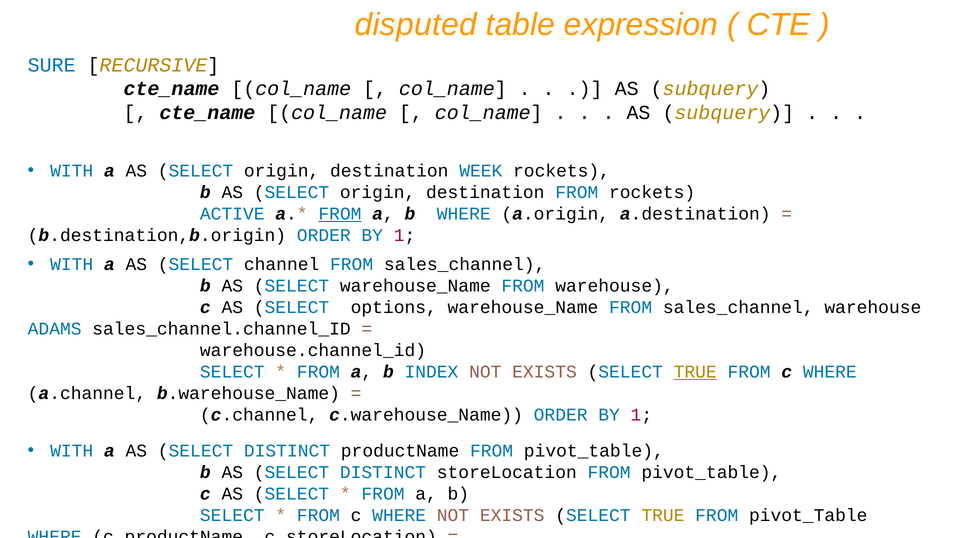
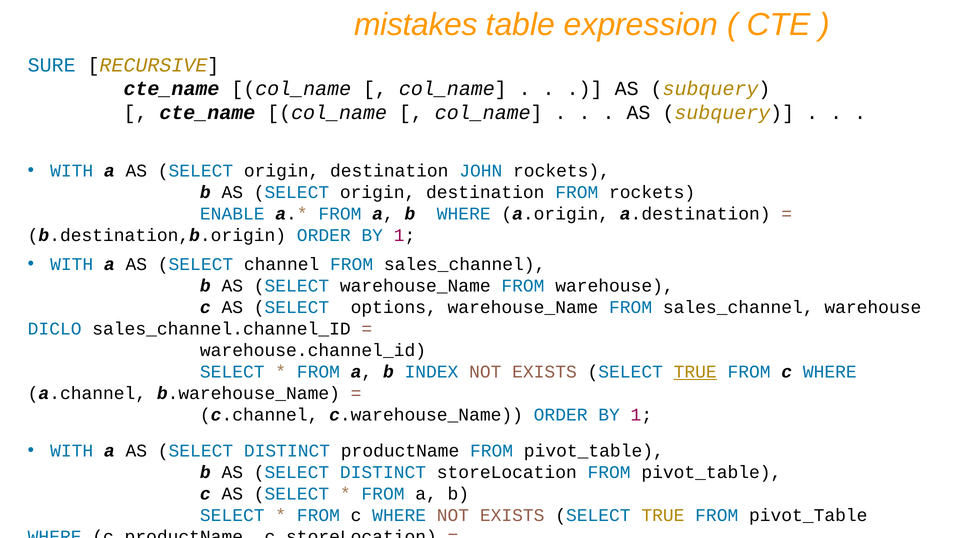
disputed: disputed -> mistakes (416, 25)
WEEK: WEEK -> JOHN (481, 171)
ACTIVE: ACTIVE -> ENABLE (232, 214)
FROM underline: present -> none (340, 214)
ADAMS: ADAMS -> DICLO (55, 329)
